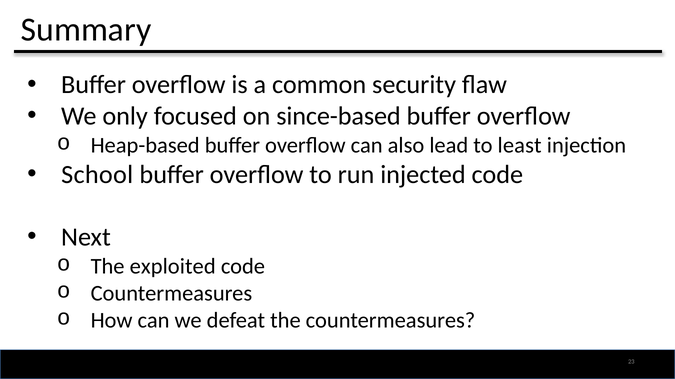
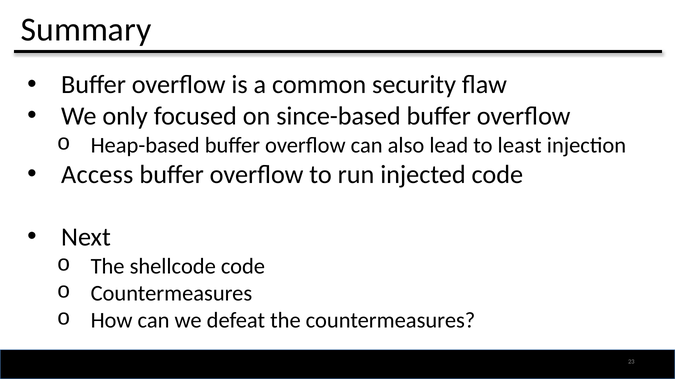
School: School -> Access (97, 175)
exploited: exploited -> shellcode (173, 267)
